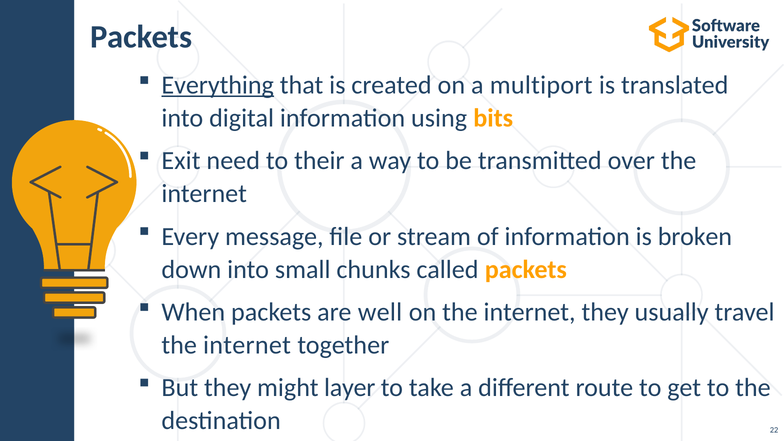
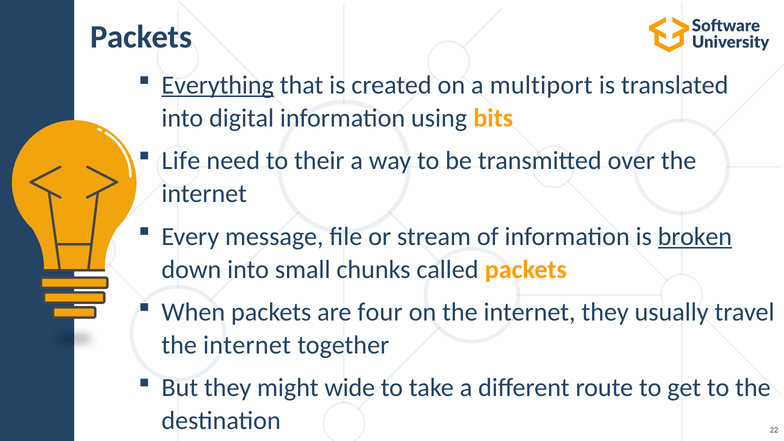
Exit: Exit -> Life (181, 161)
broken underline: none -> present (695, 236)
well: well -> four (380, 312)
layer: layer -> wide (350, 388)
